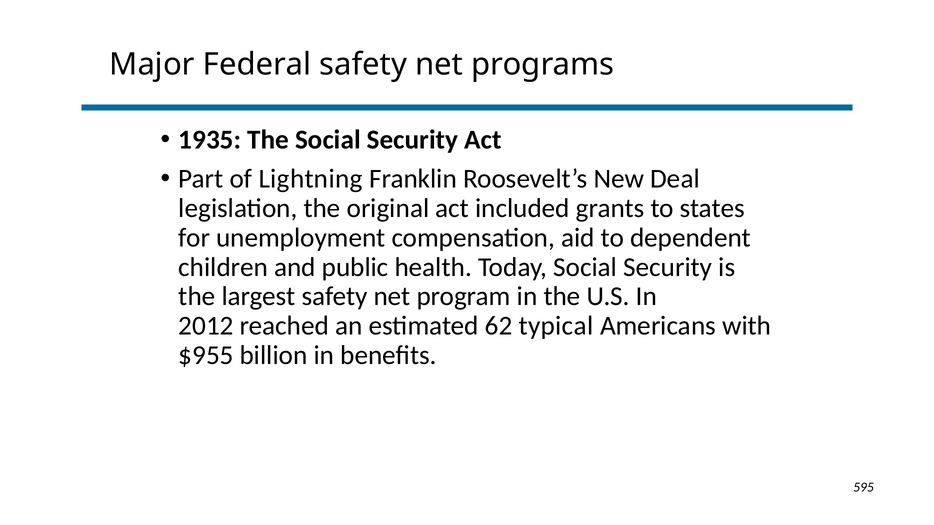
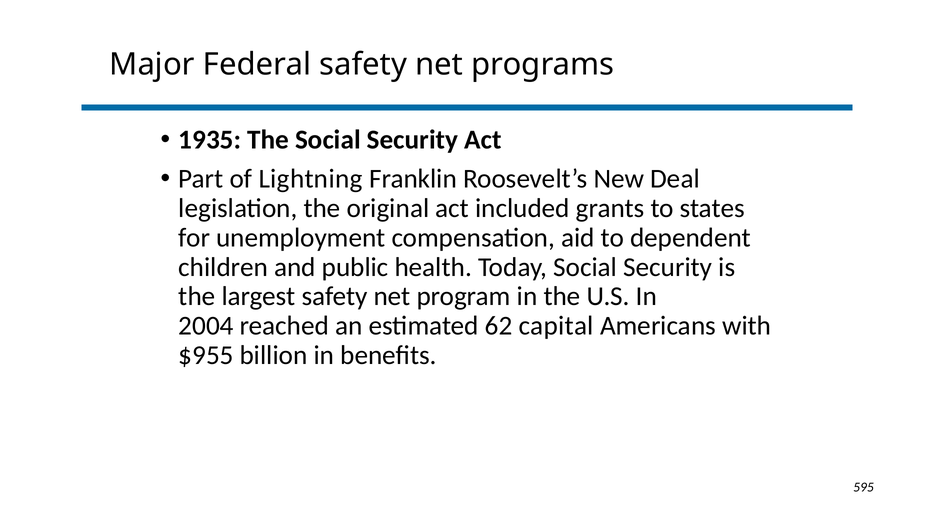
2012: 2012 -> 2004 (206, 326)
typical: typical -> capital (556, 326)
